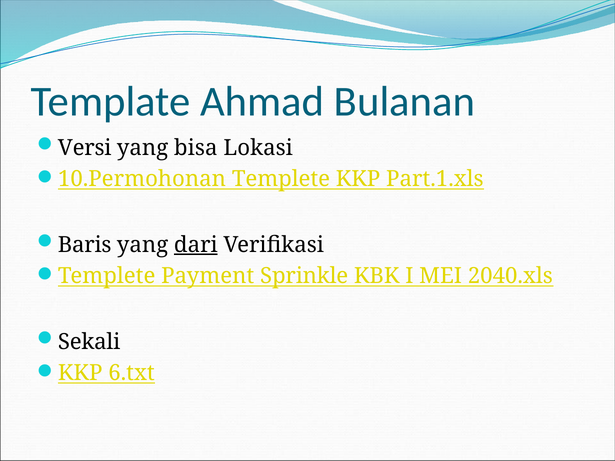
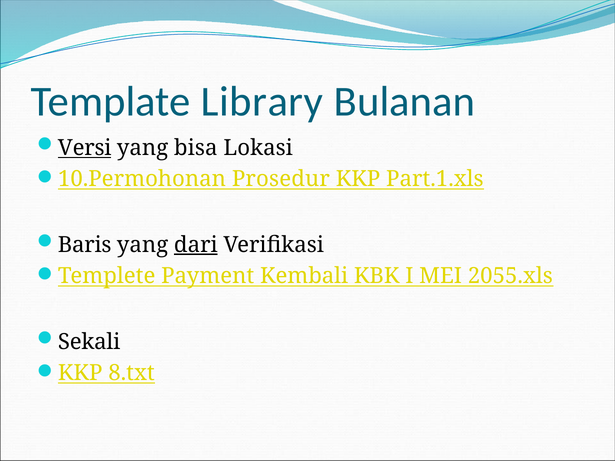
Ahmad: Ahmad -> Library (262, 102)
Versi underline: none -> present (85, 148)
10.Permohonan Templete: Templete -> Prosedur (281, 179)
Sprinkle: Sprinkle -> Kembali (304, 276)
2040.xls: 2040.xls -> 2055.xls (510, 276)
6.txt: 6.txt -> 8.txt (131, 373)
